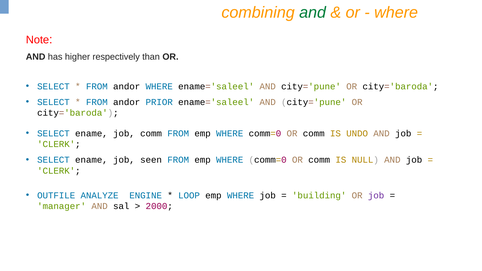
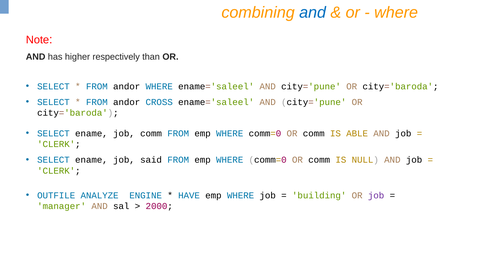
and colour: green -> blue (313, 13)
PRIOR: PRIOR -> CROSS (159, 102)
UNDO: UNDO -> ABLE (357, 133)
seen: seen -> said (151, 160)
LOOP: LOOP -> HAVE (189, 196)
